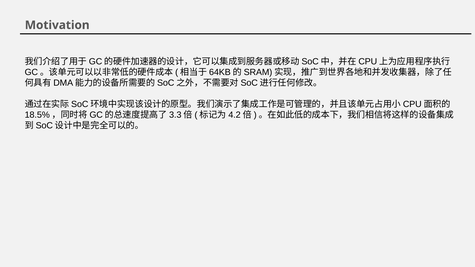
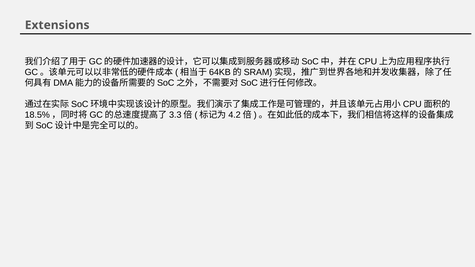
Motivation: Motivation -> Extensions (57, 25)
